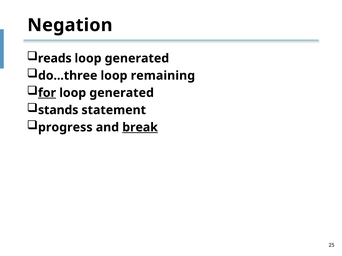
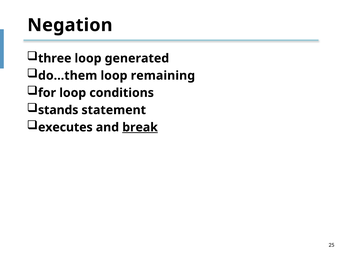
reads: reads -> three (55, 58)
do...three: do...three -> do...them (68, 76)
for underline: present -> none (47, 93)
generated: generated -> conditions (122, 93)
progress: progress -> executes (65, 128)
